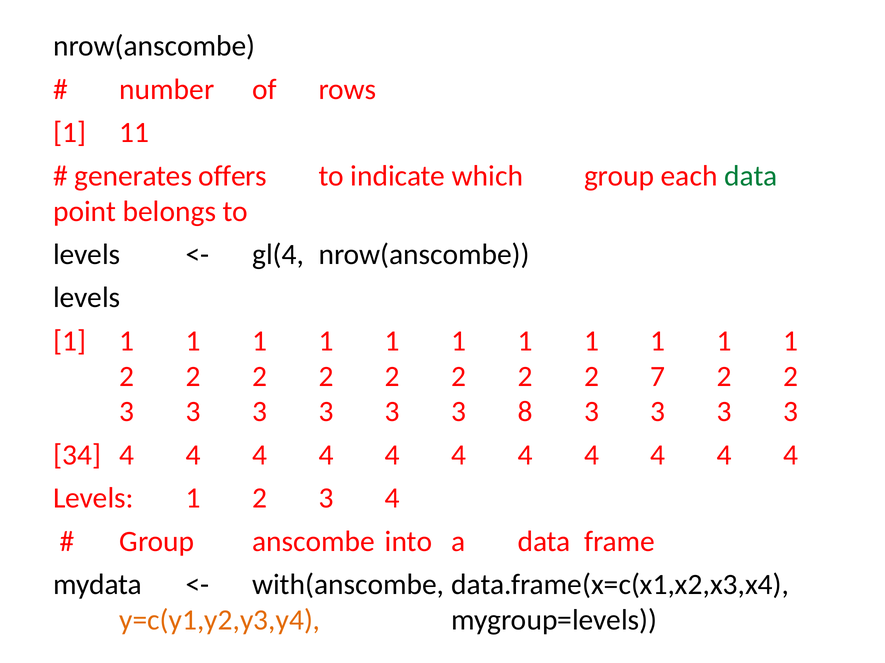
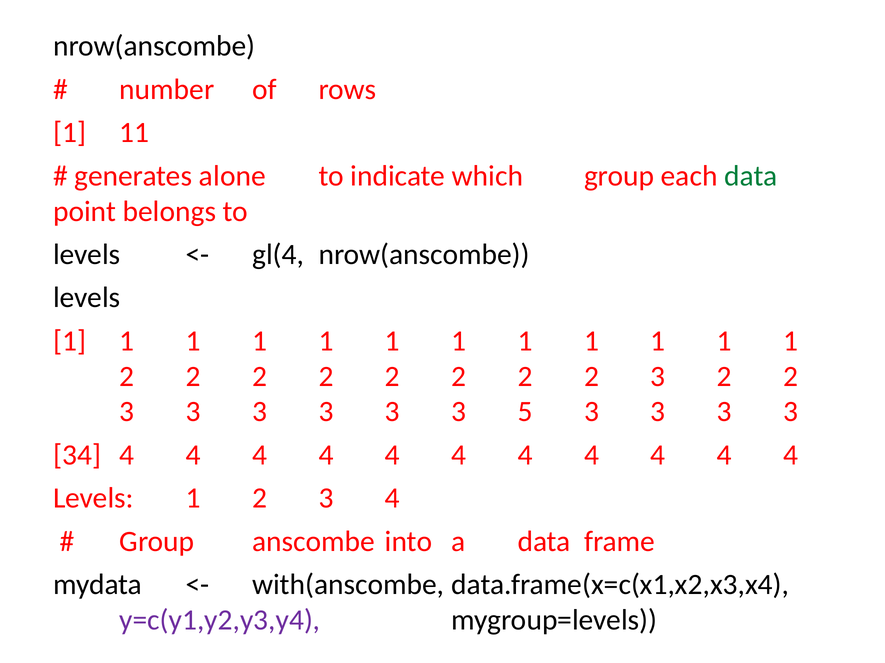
offers: offers -> alone (232, 176)
2 2 2 7: 7 -> 3 (658, 377)
8: 8 -> 5 (525, 412)
y=c(y1,y2,y3,y4 colour: orange -> purple (220, 621)
